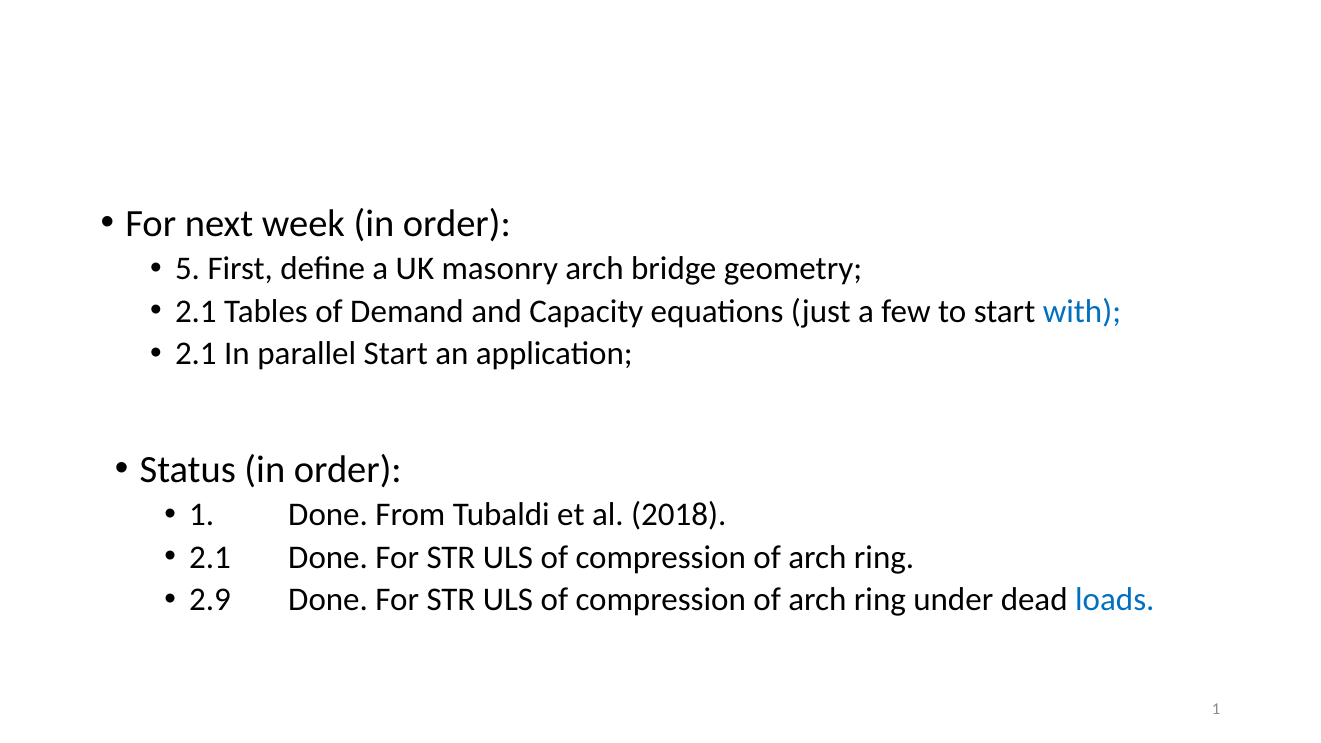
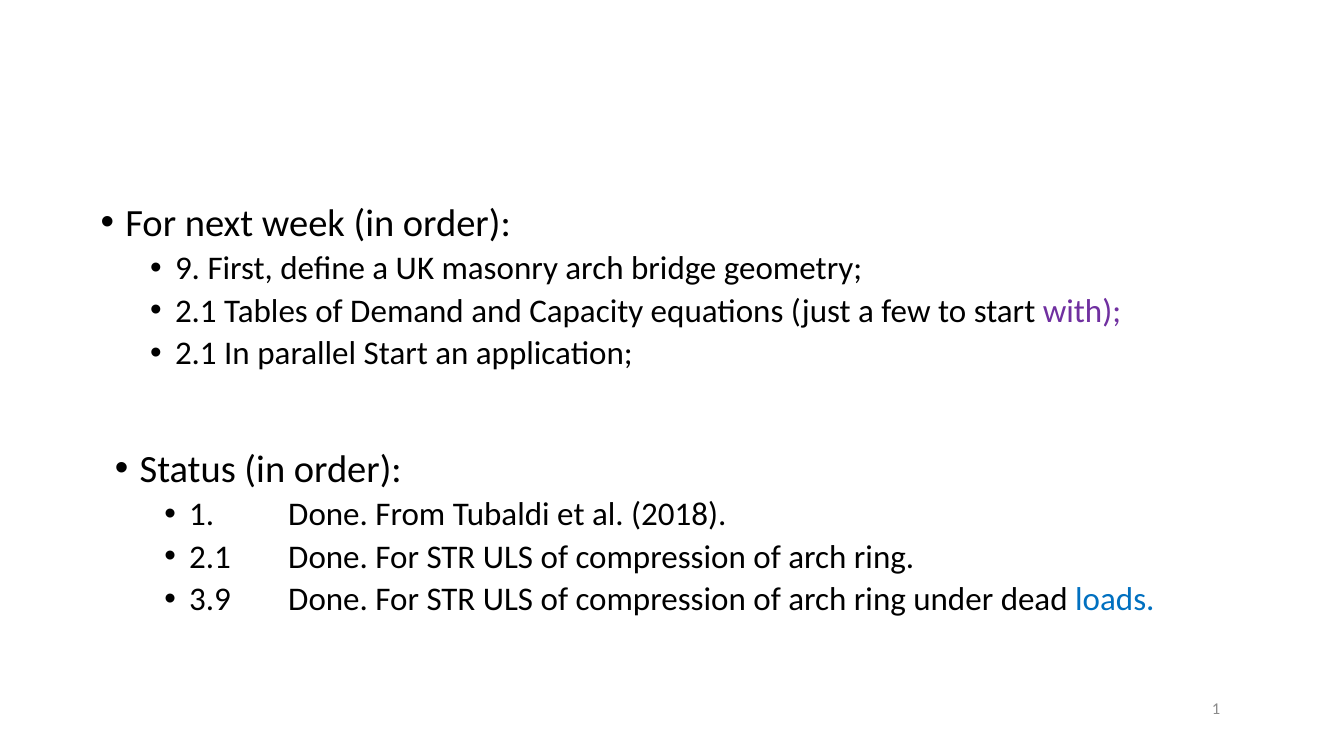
5: 5 -> 9 (188, 269)
with colour: blue -> purple (1082, 311)
2.9: 2.9 -> 3.9 (210, 600)
